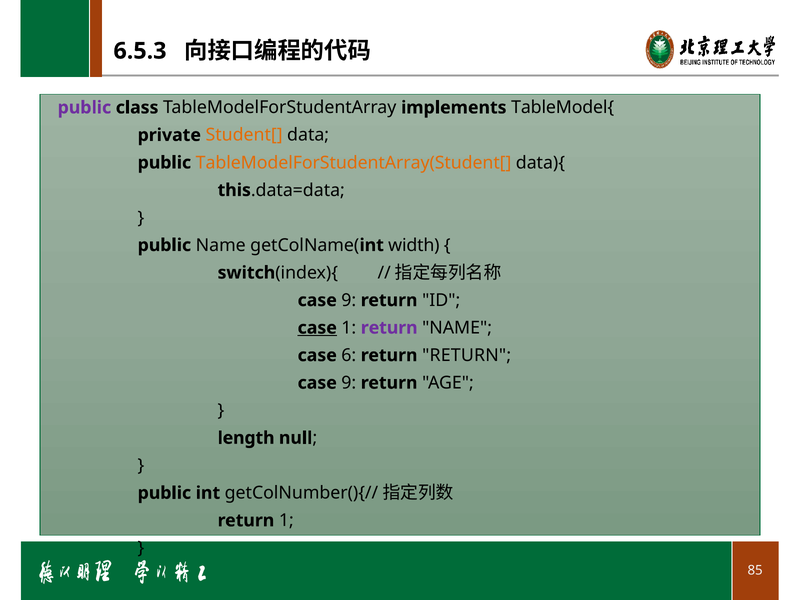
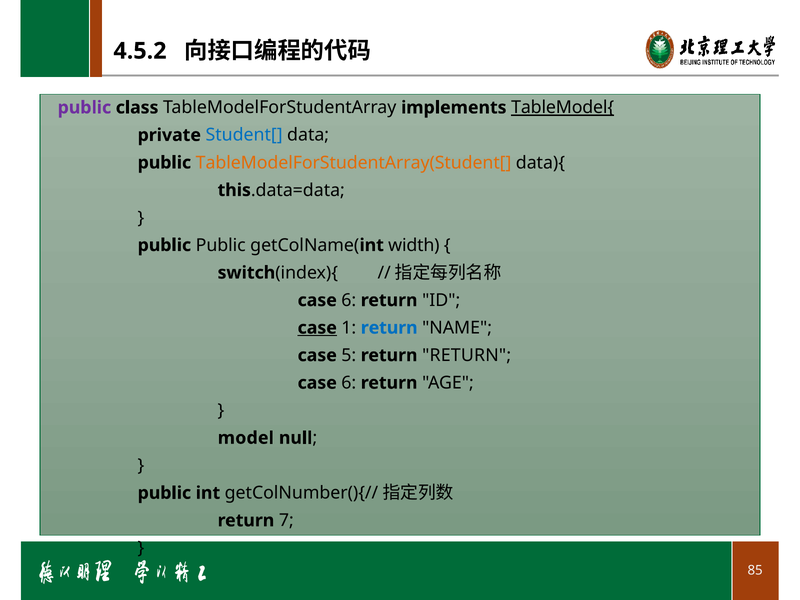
6.5.3: 6.5.3 -> 4.5.2 (140, 51)
TableModel{ underline: none -> present (563, 108)
Student[ colour: orange -> blue (244, 135)
public Name: Name -> Public (221, 245)
9: 9 -> 6 (349, 300)
return colour: purple -> blue (389, 328)
6: 6 -> 5 (349, 355)
9: 9 -> 6 (349, 383)
length: length -> model (246, 438)
return 1: 1 -> 7 (286, 521)
